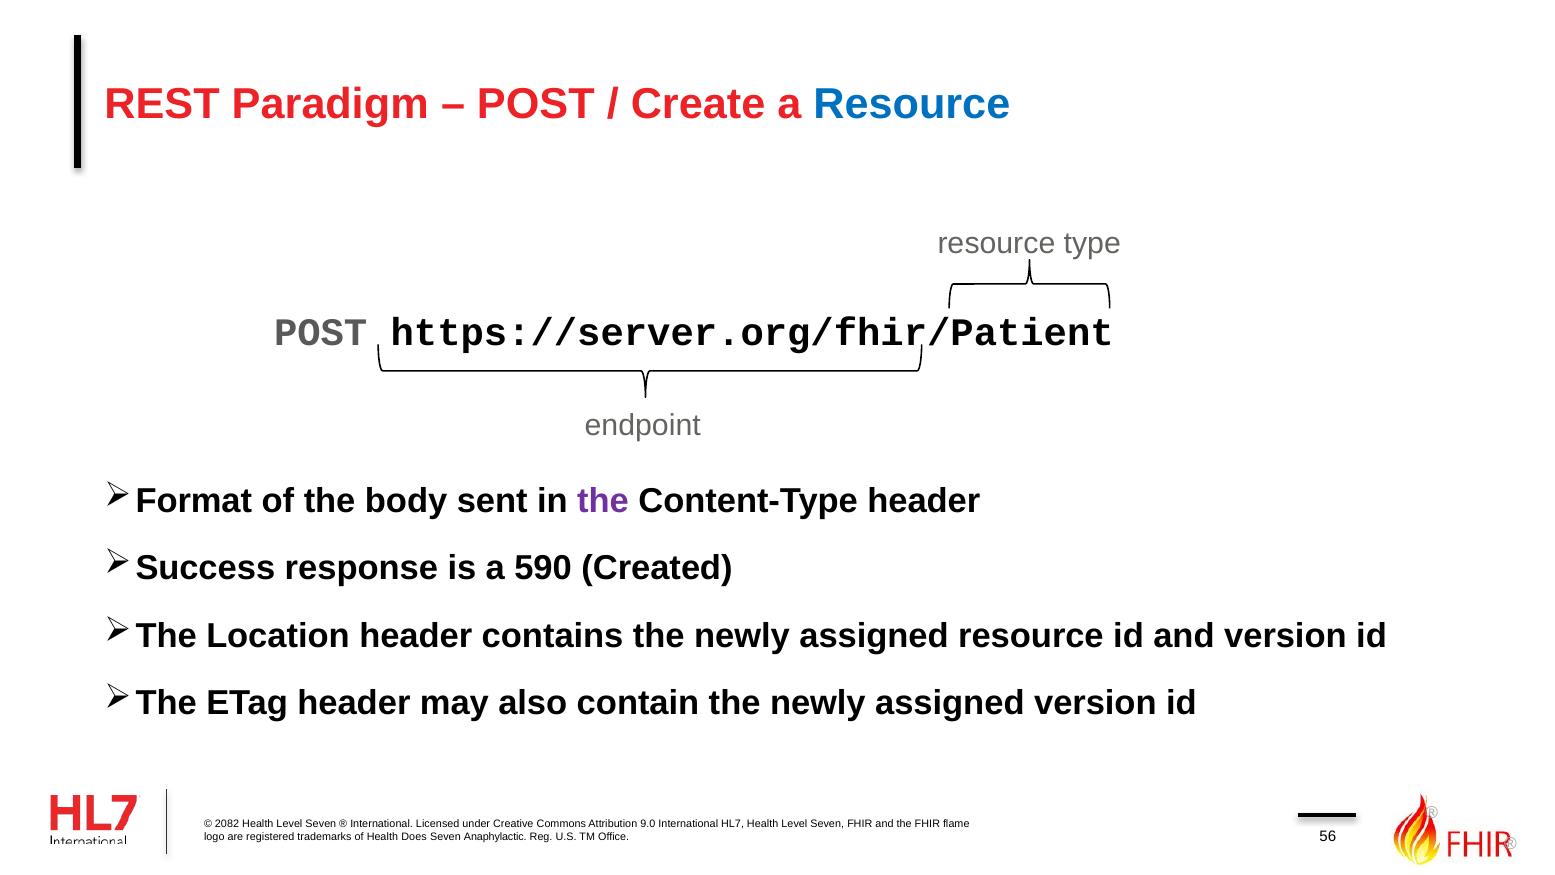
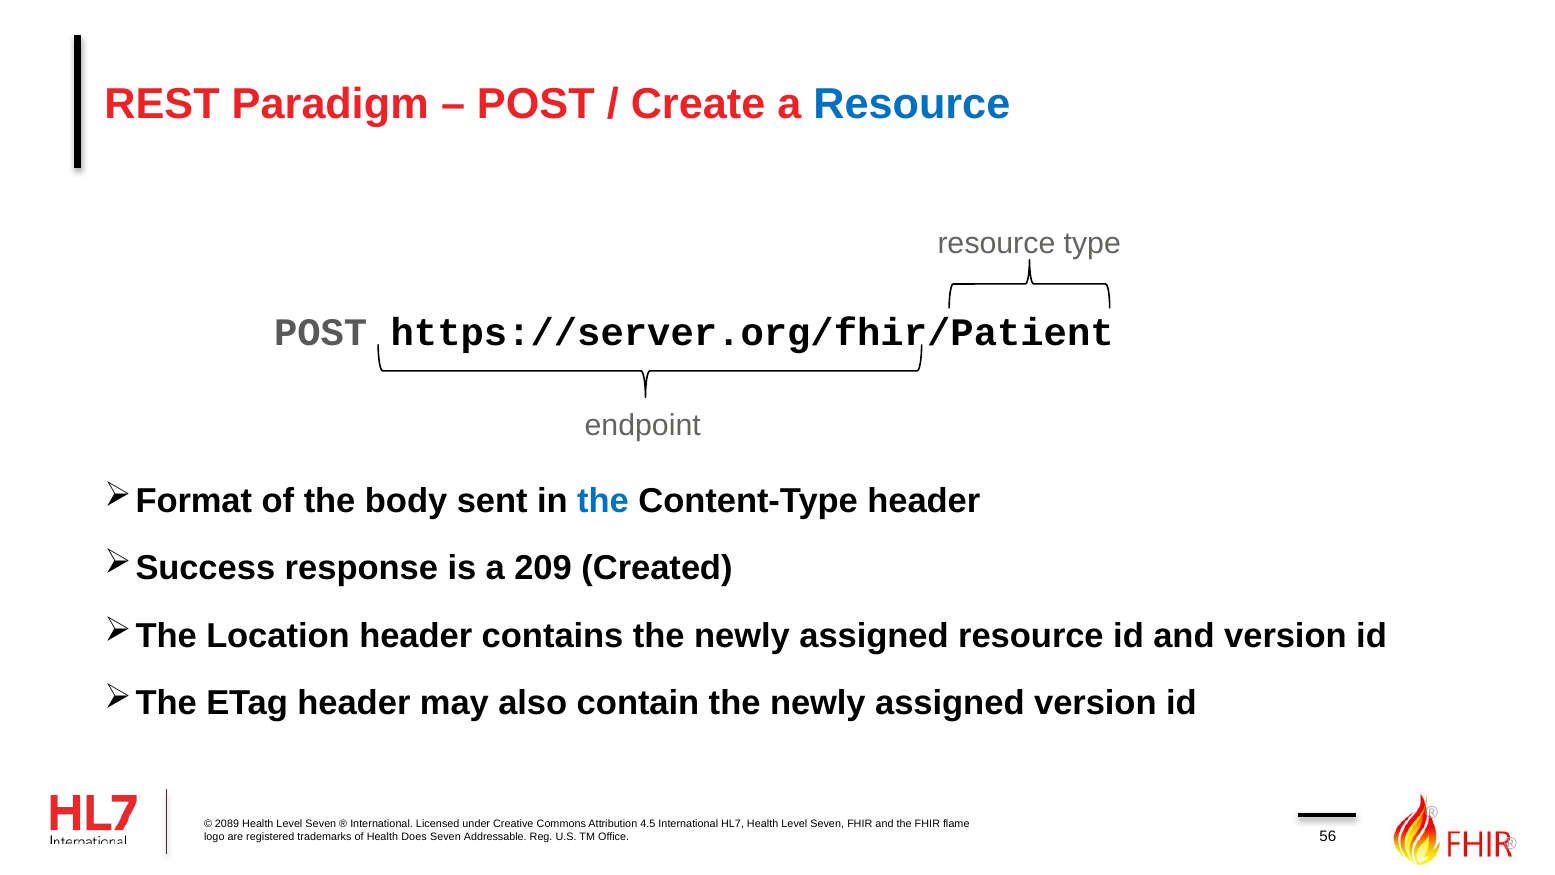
the colour: purple -> blue (603, 501)
590: 590 -> 209 (543, 568)
2082: 2082 -> 2089 (227, 823)
9.0: 9.0 -> 4.5 (648, 823)
Anaphylactic: Anaphylactic -> Addressable (495, 836)
